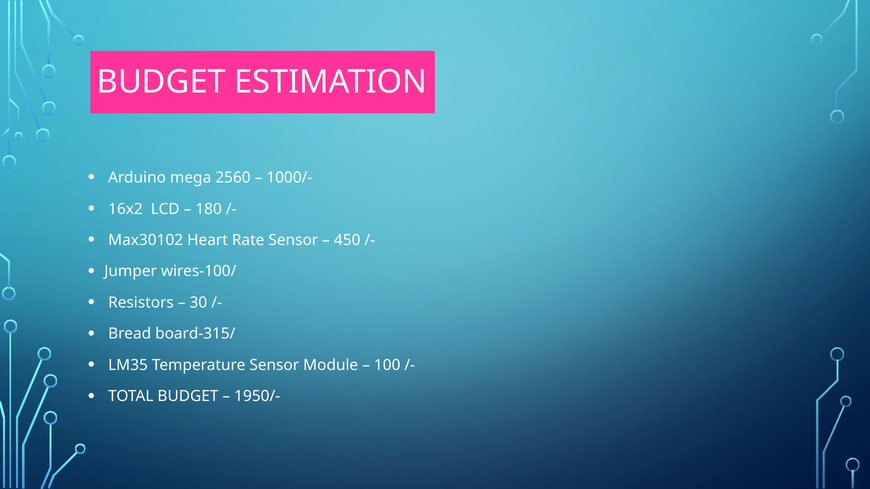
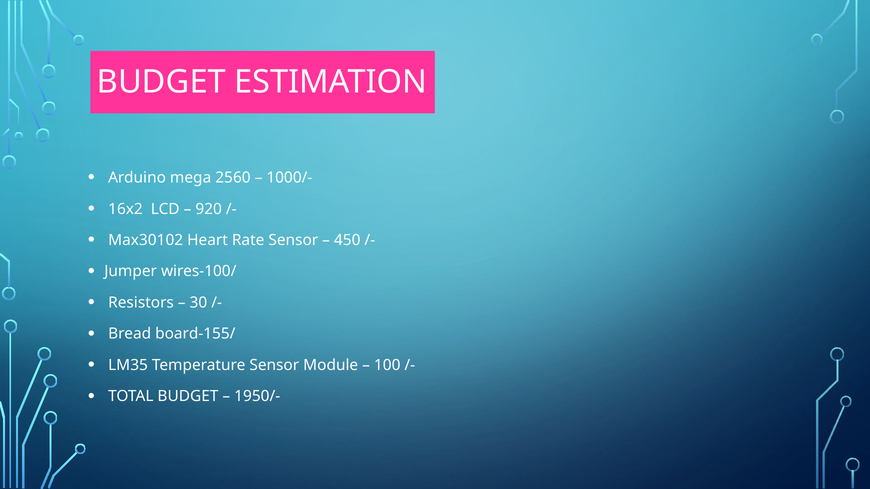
180: 180 -> 920 (209, 209)
board-315/: board-315/ -> board-155/ (195, 334)
